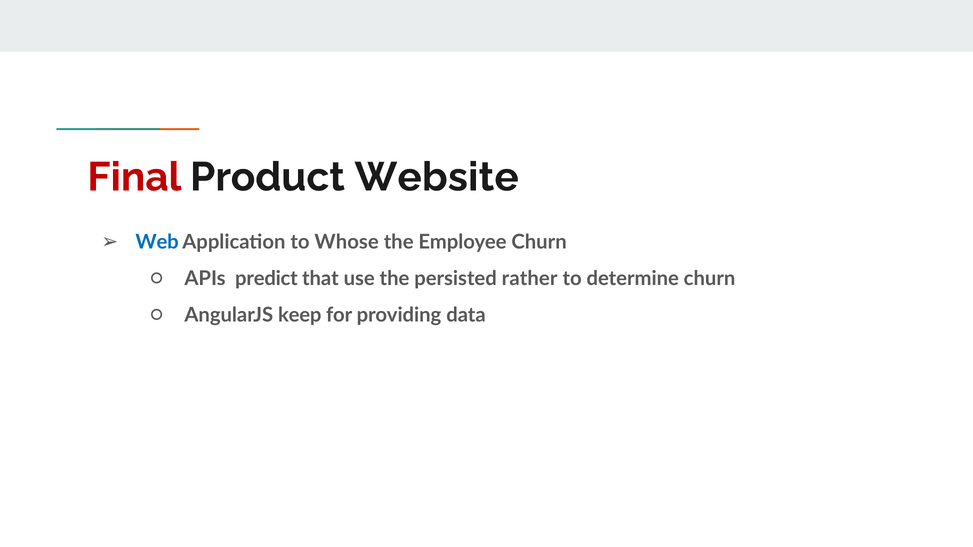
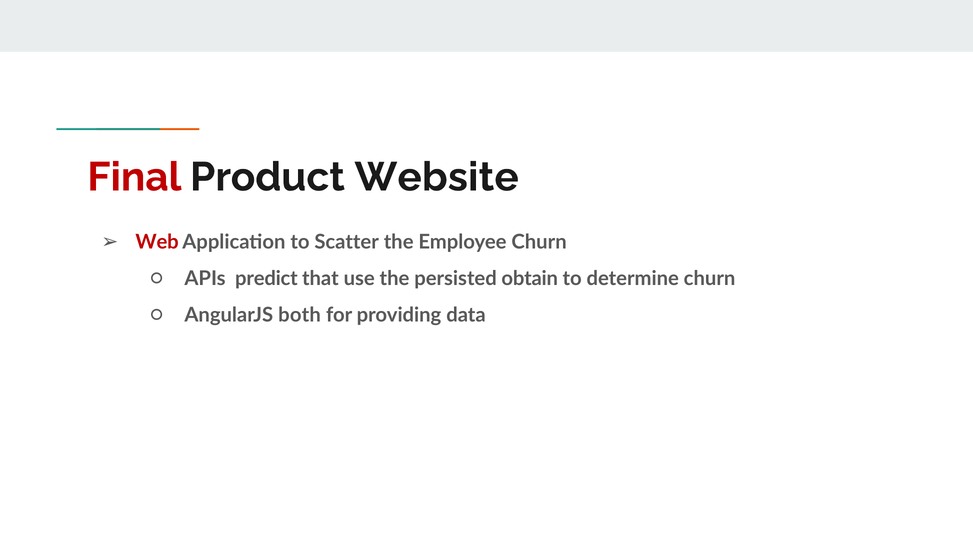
Web colour: blue -> red (157, 242)
Whose: Whose -> Scatter (347, 242)
rather: rather -> obtain (530, 279)
keep: keep -> both (300, 315)
